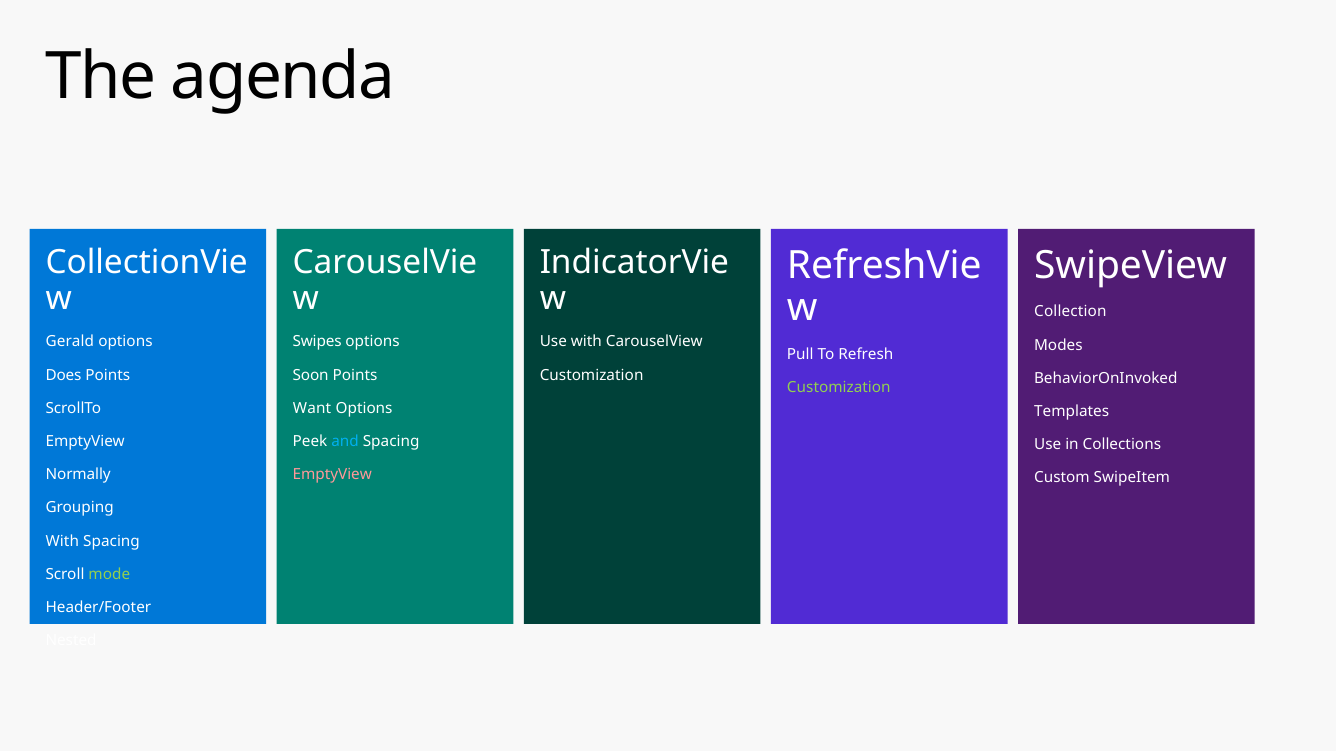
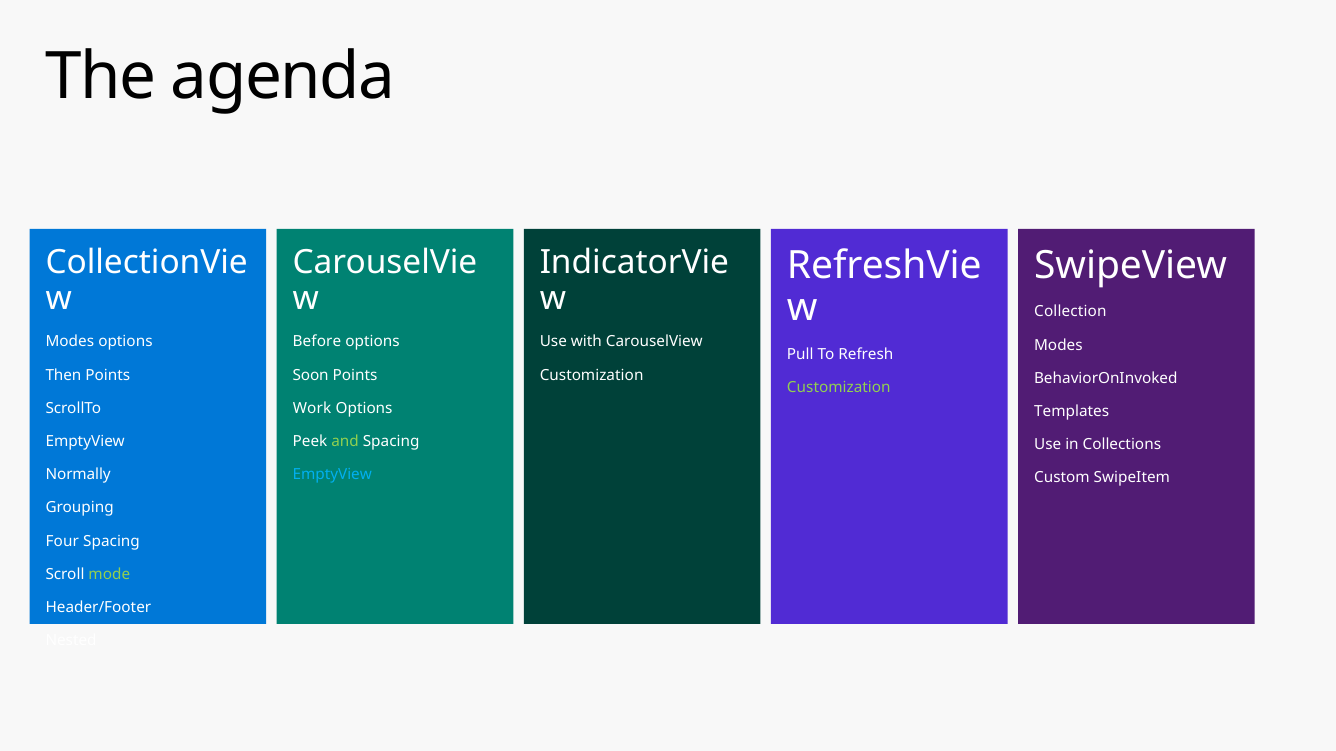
Gerald: Gerald -> Modes (70, 342)
Swipes: Swipes -> Before (317, 342)
Does: Does -> Then (63, 375)
Want: Want -> Work (312, 409)
and colour: light blue -> light green (345, 442)
EmptyView colour: pink -> light blue (332, 475)
With: With -> Four (62, 541)
